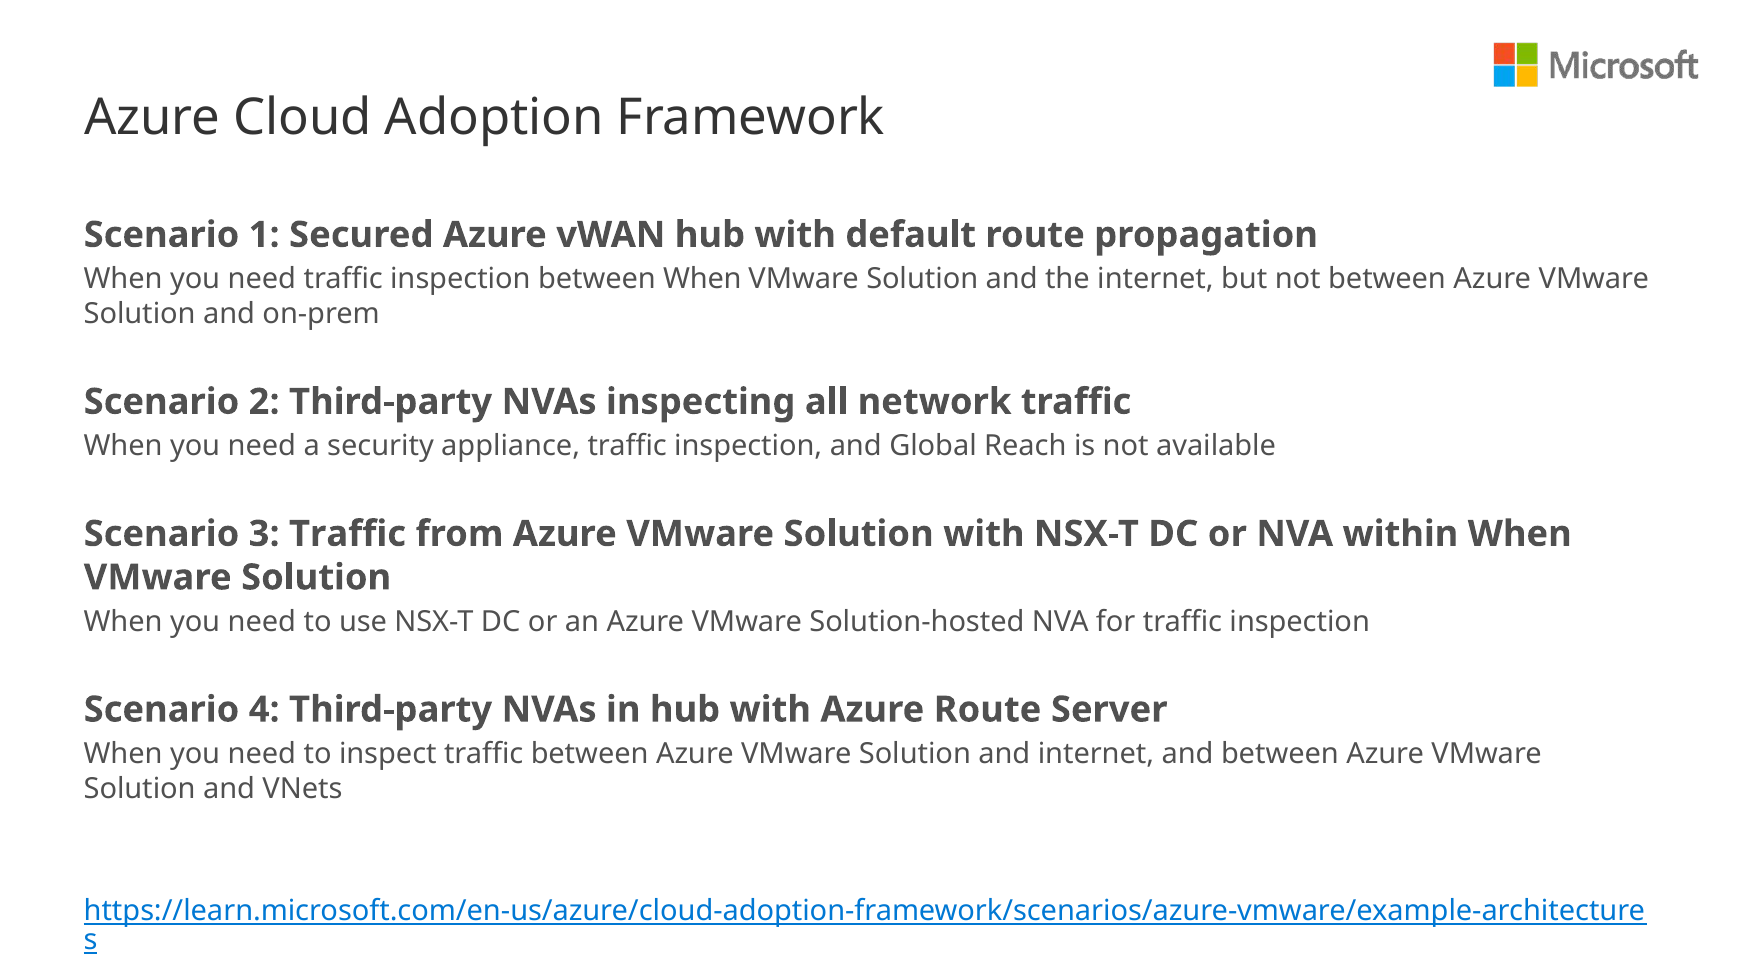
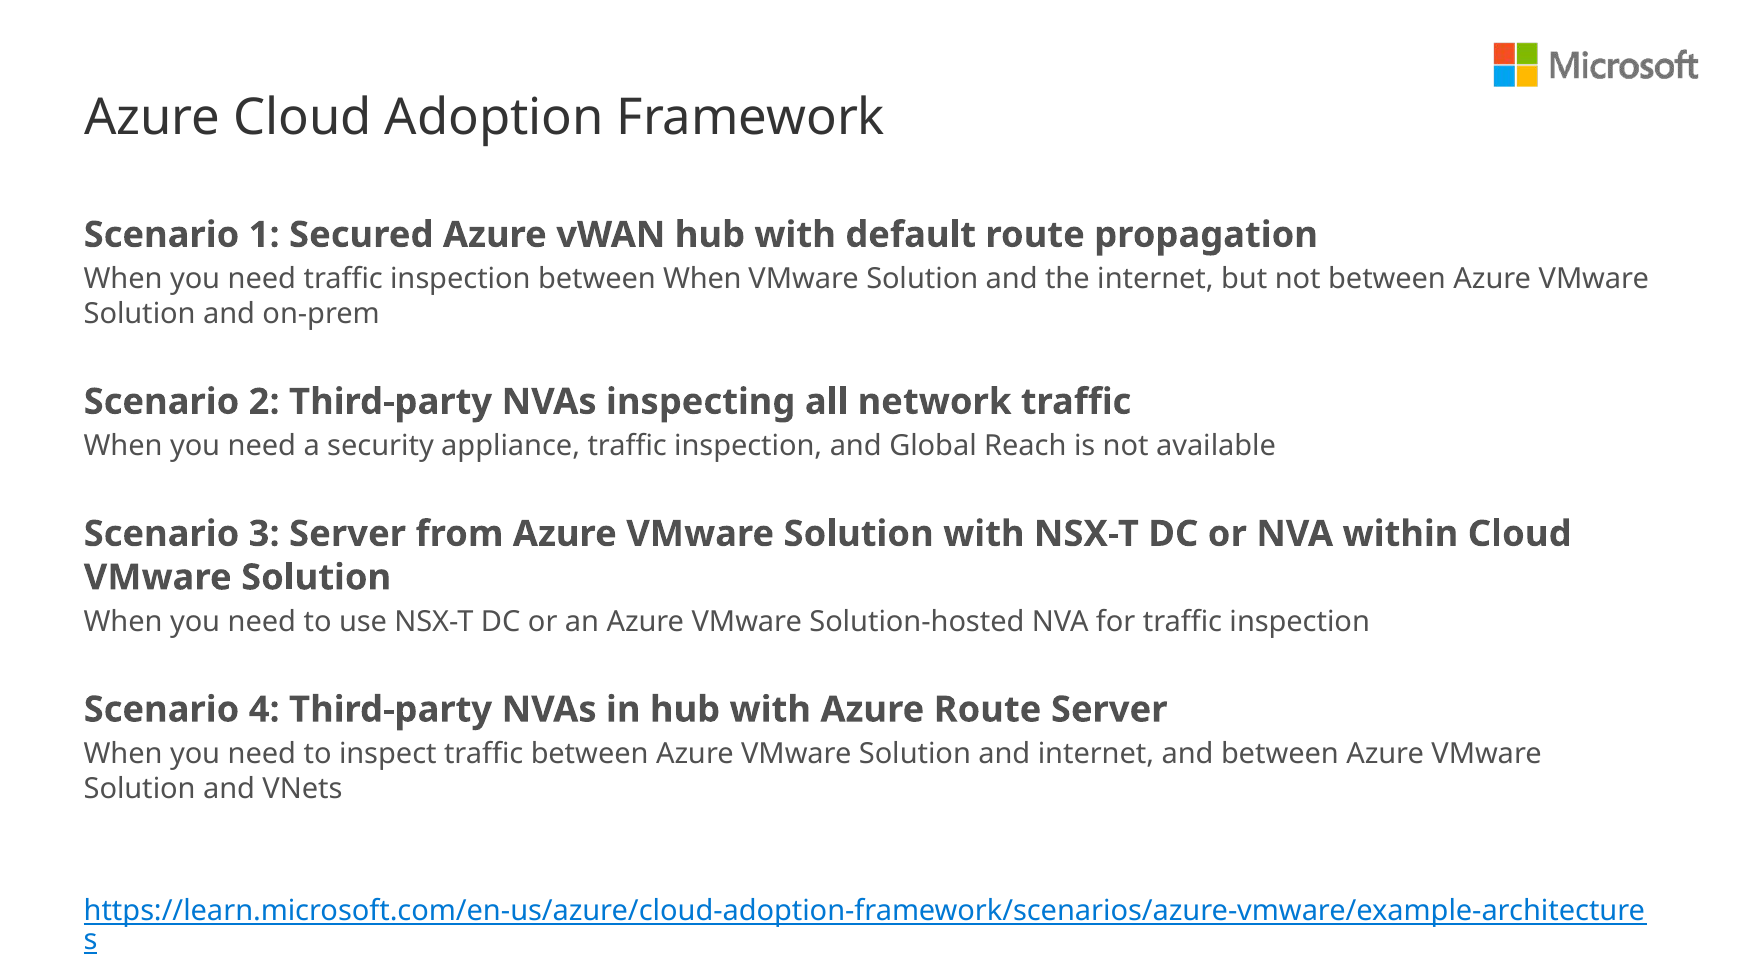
3 Traffic: Traffic -> Server (348, 534)
within When: When -> Cloud (1520, 534)
